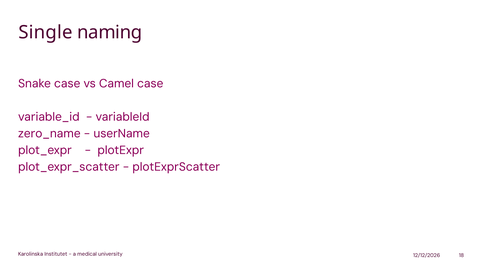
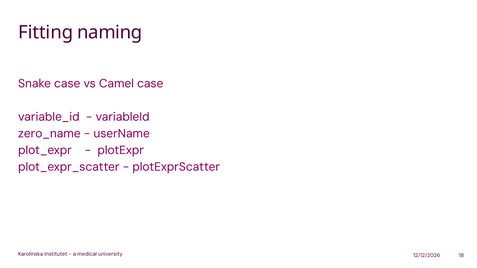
Single: Single -> Fitting (46, 33)
